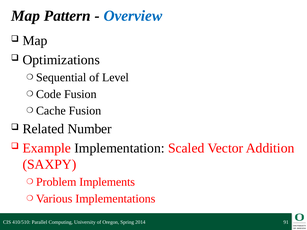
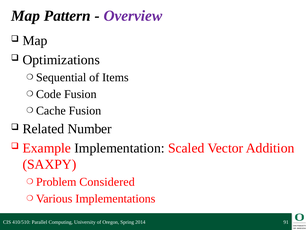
Overview colour: blue -> purple (133, 16)
Level: Level -> Items (115, 78)
Implements: Implements -> Considered (107, 182)
